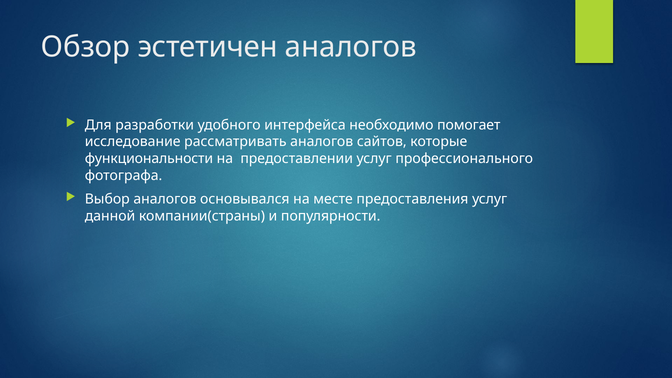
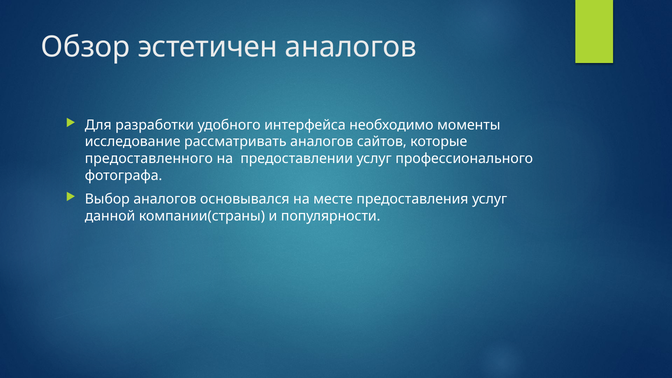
помогает: помогает -> моменты (469, 125)
функциональности: функциональности -> предоставленного (149, 159)
